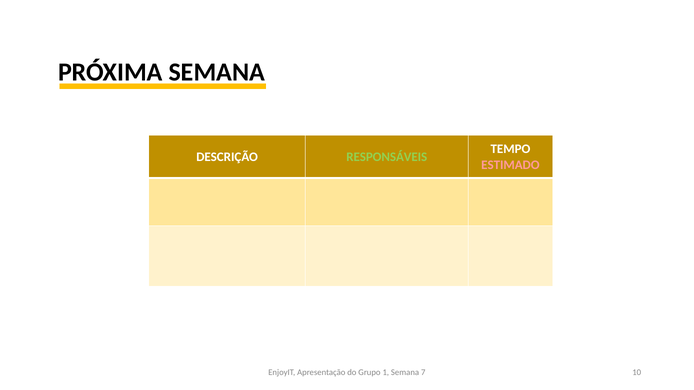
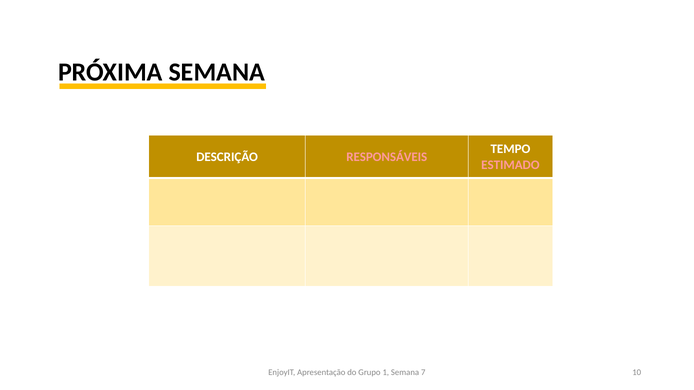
RESPONSÁVEIS colour: light green -> pink (387, 157)
